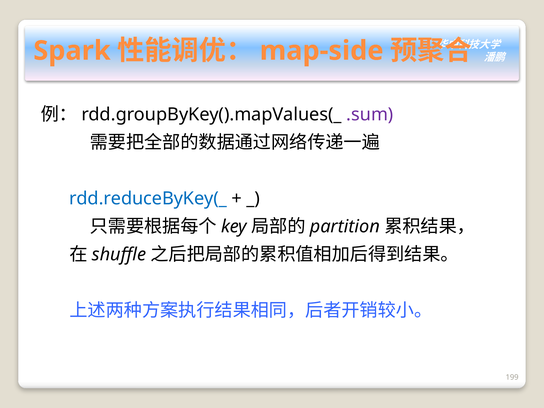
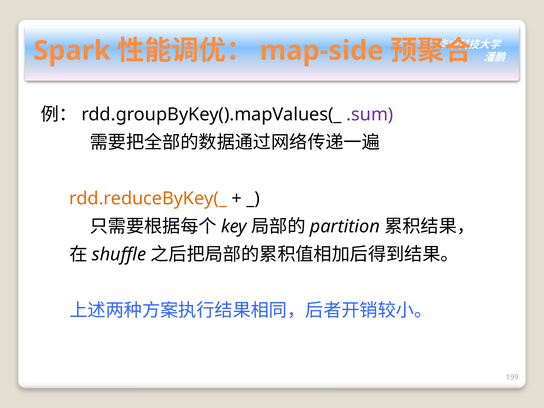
rdd.reduceByKey(_ colour: blue -> orange (148, 199)
